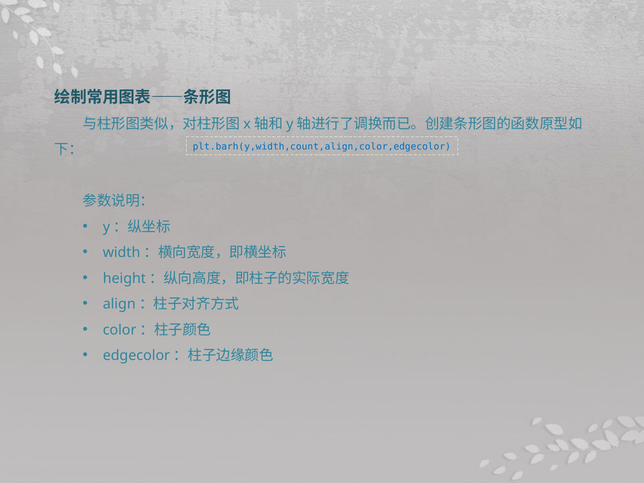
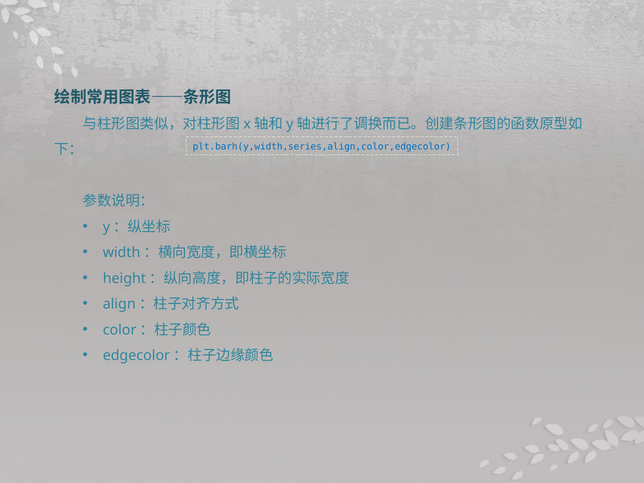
plt.barh(y,width,count,align,color,edgecolor: plt.barh(y,width,count,align,color,edgecolor -> plt.barh(y,width,series,align,color,edgecolor (322, 146)
